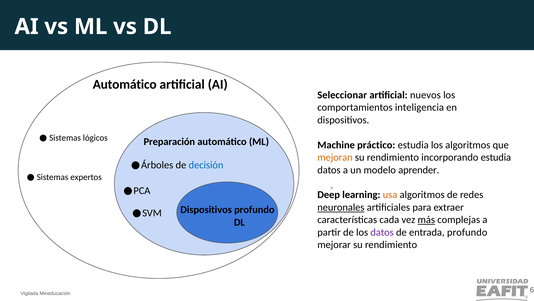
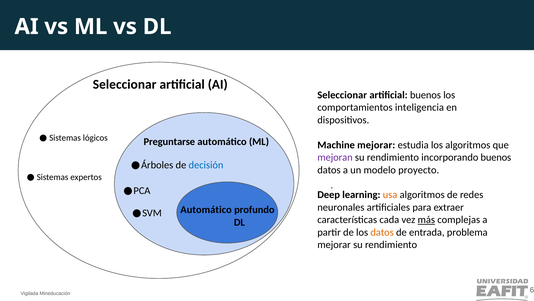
Automático: Automático -> Seleccionar (125, 84)
artificial nuevos: nuevos -> buenos (425, 95)
Preparación: Preparación -> Preguntarse (169, 141)
Machine práctico: práctico -> mejorar (376, 145)
mejoran colour: orange -> purple (335, 157)
incorporando estudia: estudia -> buenos (496, 157)
aprender: aprender -> proyecto (419, 170)
neuronales underline: present -> none (341, 207)
Dispositivos: Dispositivos -> Automático (206, 209)
datos colour: purple -> orange (382, 232)
entrada profundo: profundo -> problema (467, 232)
